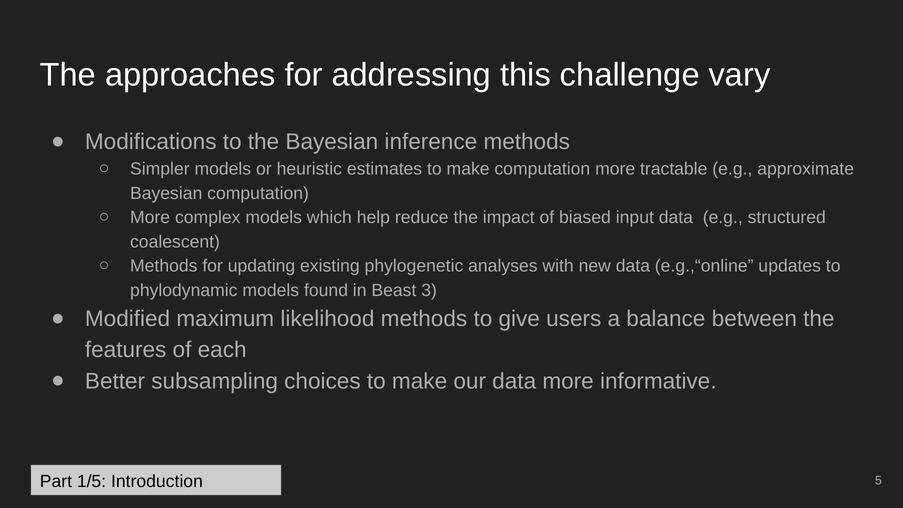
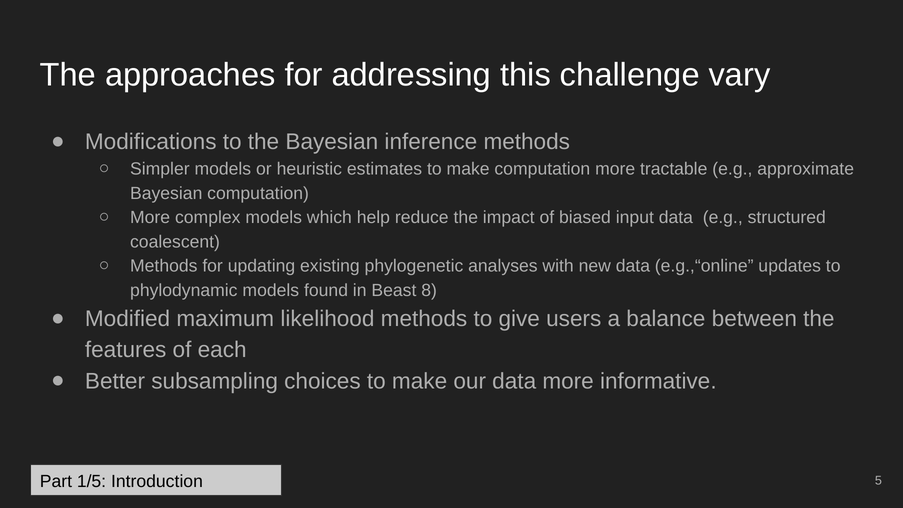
3: 3 -> 8 (429, 290)
